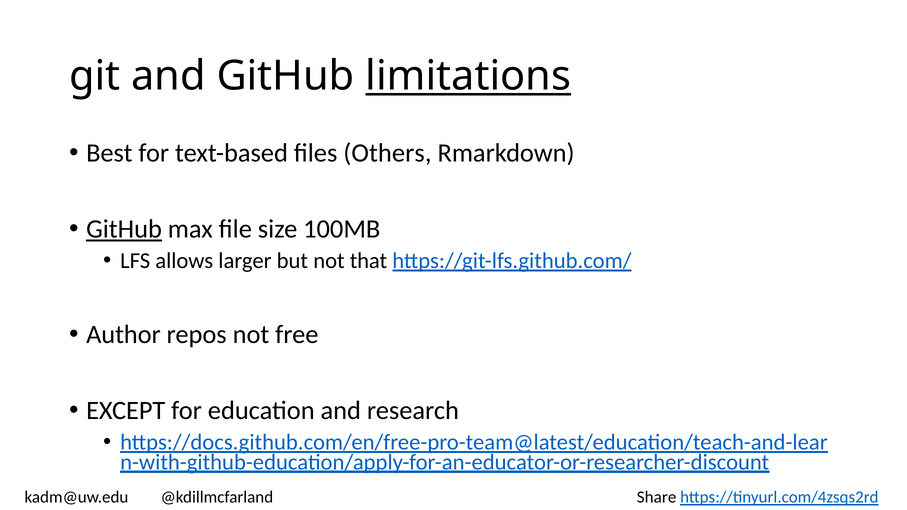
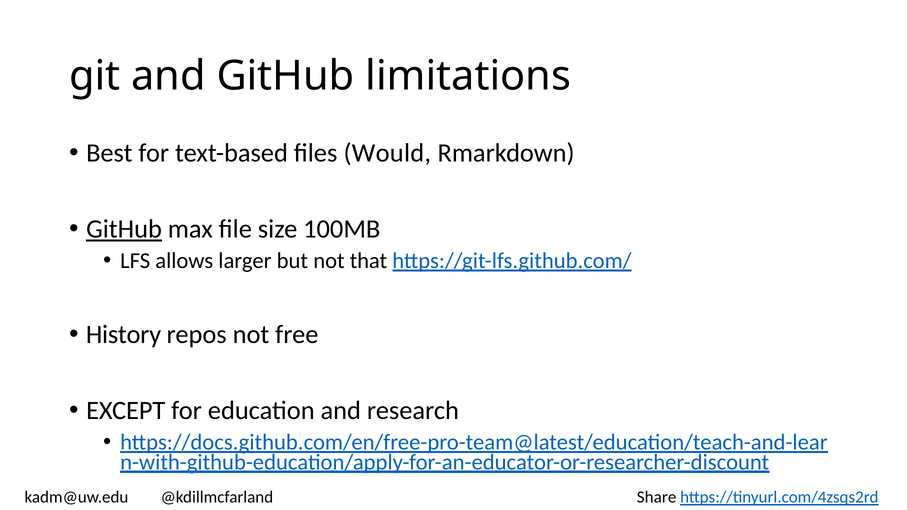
limitations underline: present -> none (468, 76)
Others: Others -> Would (387, 153)
Author: Author -> History (124, 335)
